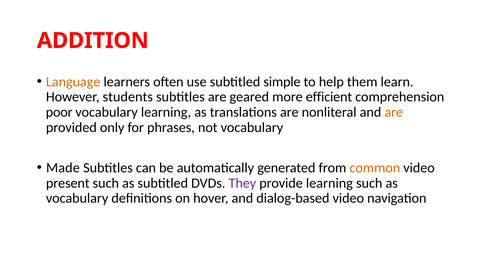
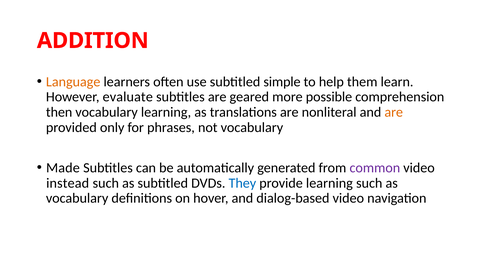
students: students -> evaluate (128, 97)
efficient: efficient -> possible (329, 97)
poor: poor -> then (59, 112)
common colour: orange -> purple (375, 168)
present: present -> instead (68, 183)
They colour: purple -> blue (242, 183)
